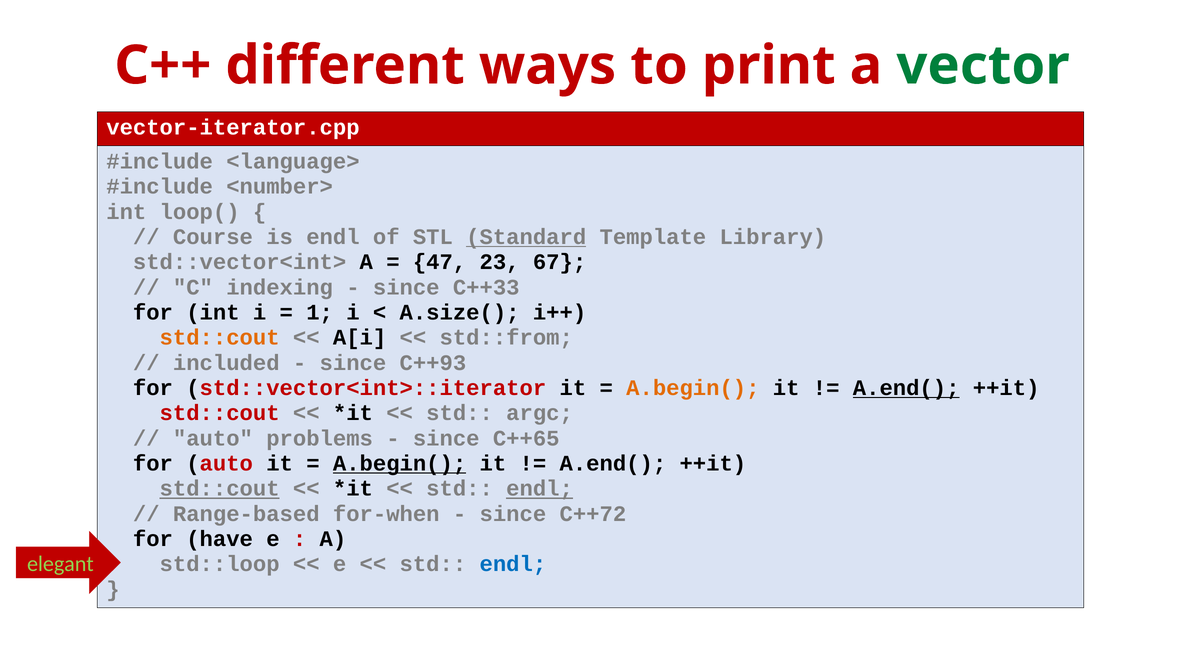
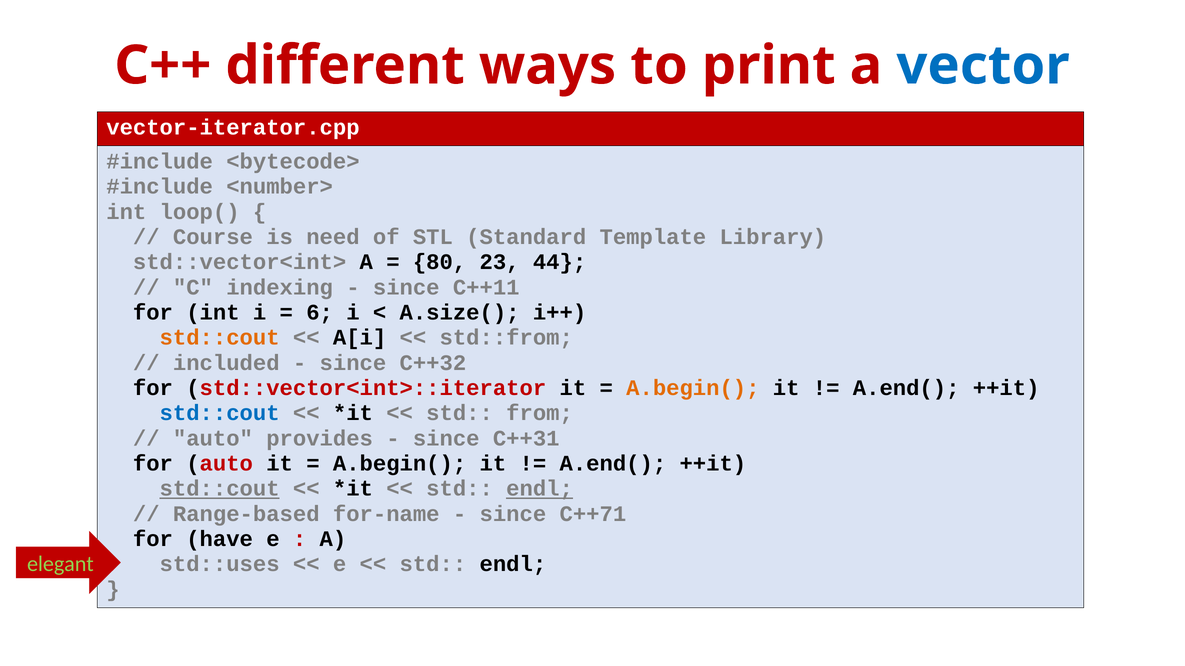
vector colour: green -> blue (983, 66)
<language>: <language> -> <bytecode> (293, 162)
is endl: endl -> need (333, 237)
Standard underline: present -> none (526, 237)
47: 47 -> 80 (440, 262)
67: 67 -> 44 (560, 262)
C++33: C++33 -> C++11 (486, 287)
1: 1 -> 6 (320, 313)
C++93: C++93 -> C++32 (433, 363)
A.end( underline: present -> none (906, 388)
std::cout colour: red -> blue (220, 413)
argc: argc -> from (540, 413)
problems: problems -> provides (320, 439)
C++65: C++65 -> C++31 (526, 439)
A.begin( underline: present -> none (400, 464)
for-when: for-when -> for-name (386, 514)
C++72: C++72 -> C++71 (593, 514)
std::loop: std::loop -> std::uses (220, 565)
endl colour: blue -> black (513, 565)
